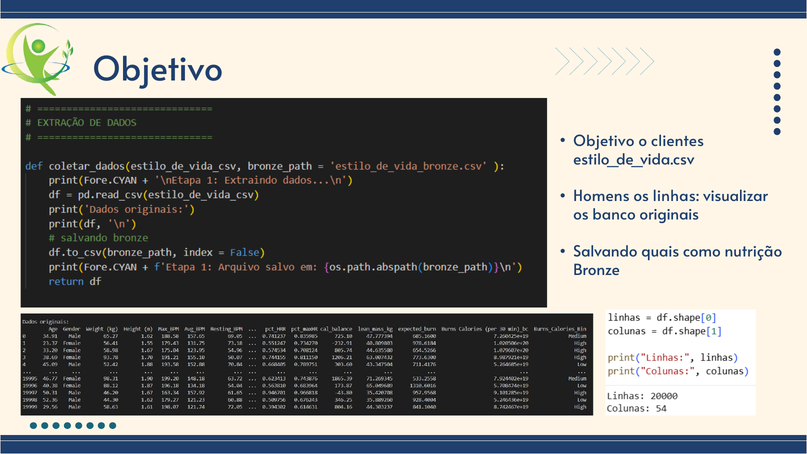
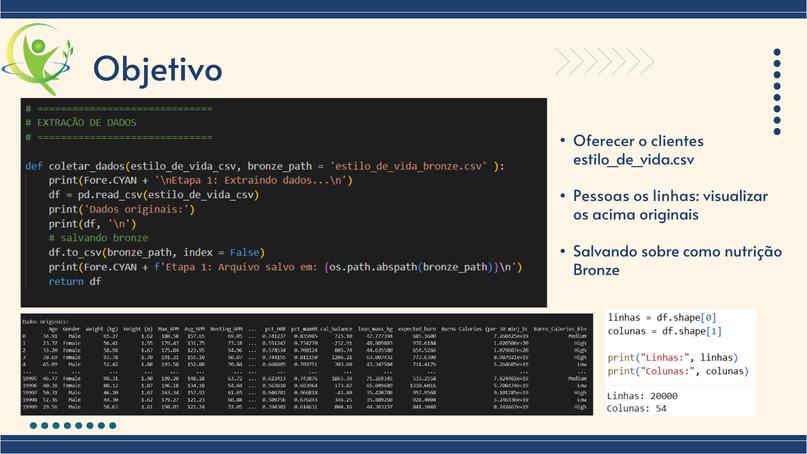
Objetivo: Objetivo -> Oferecer (604, 141)
Homens: Homens -> Pessoas (601, 196)
banco: banco -> acima (614, 215)
quais: quais -> sobre (660, 252)
